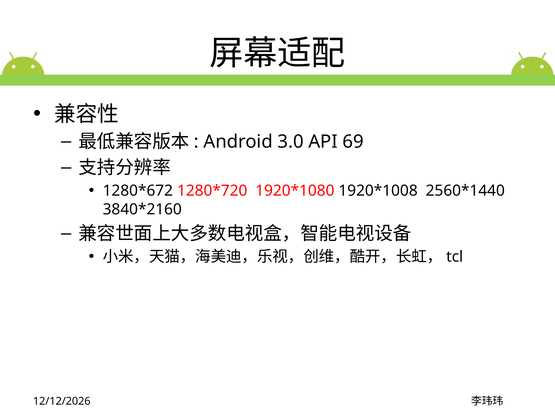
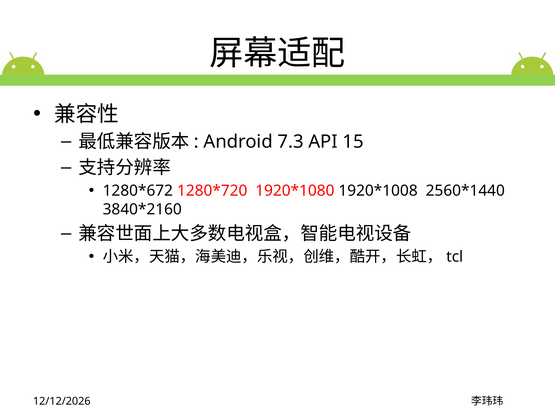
3.0: 3.0 -> 7.3 (291, 142)
69: 69 -> 15 (353, 142)
